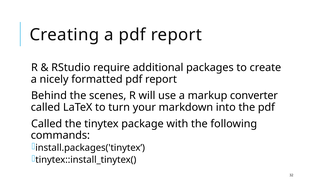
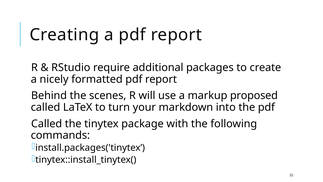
converter: converter -> proposed (254, 96)
